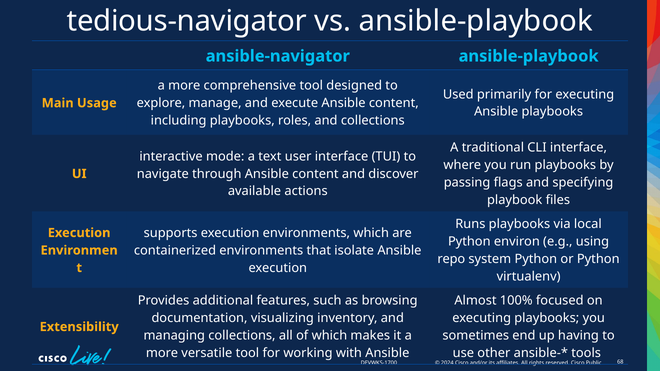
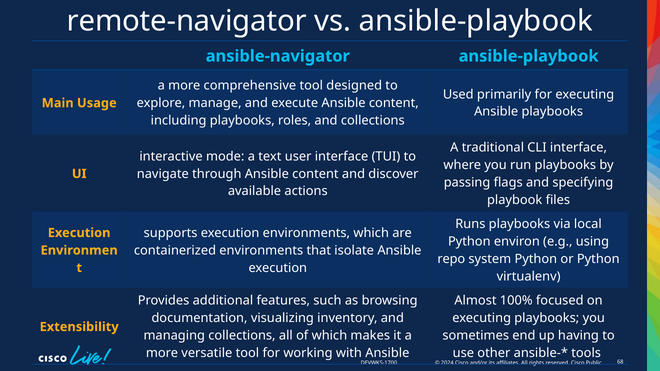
tedious-navigator: tedious-navigator -> remote-navigator (187, 21)
